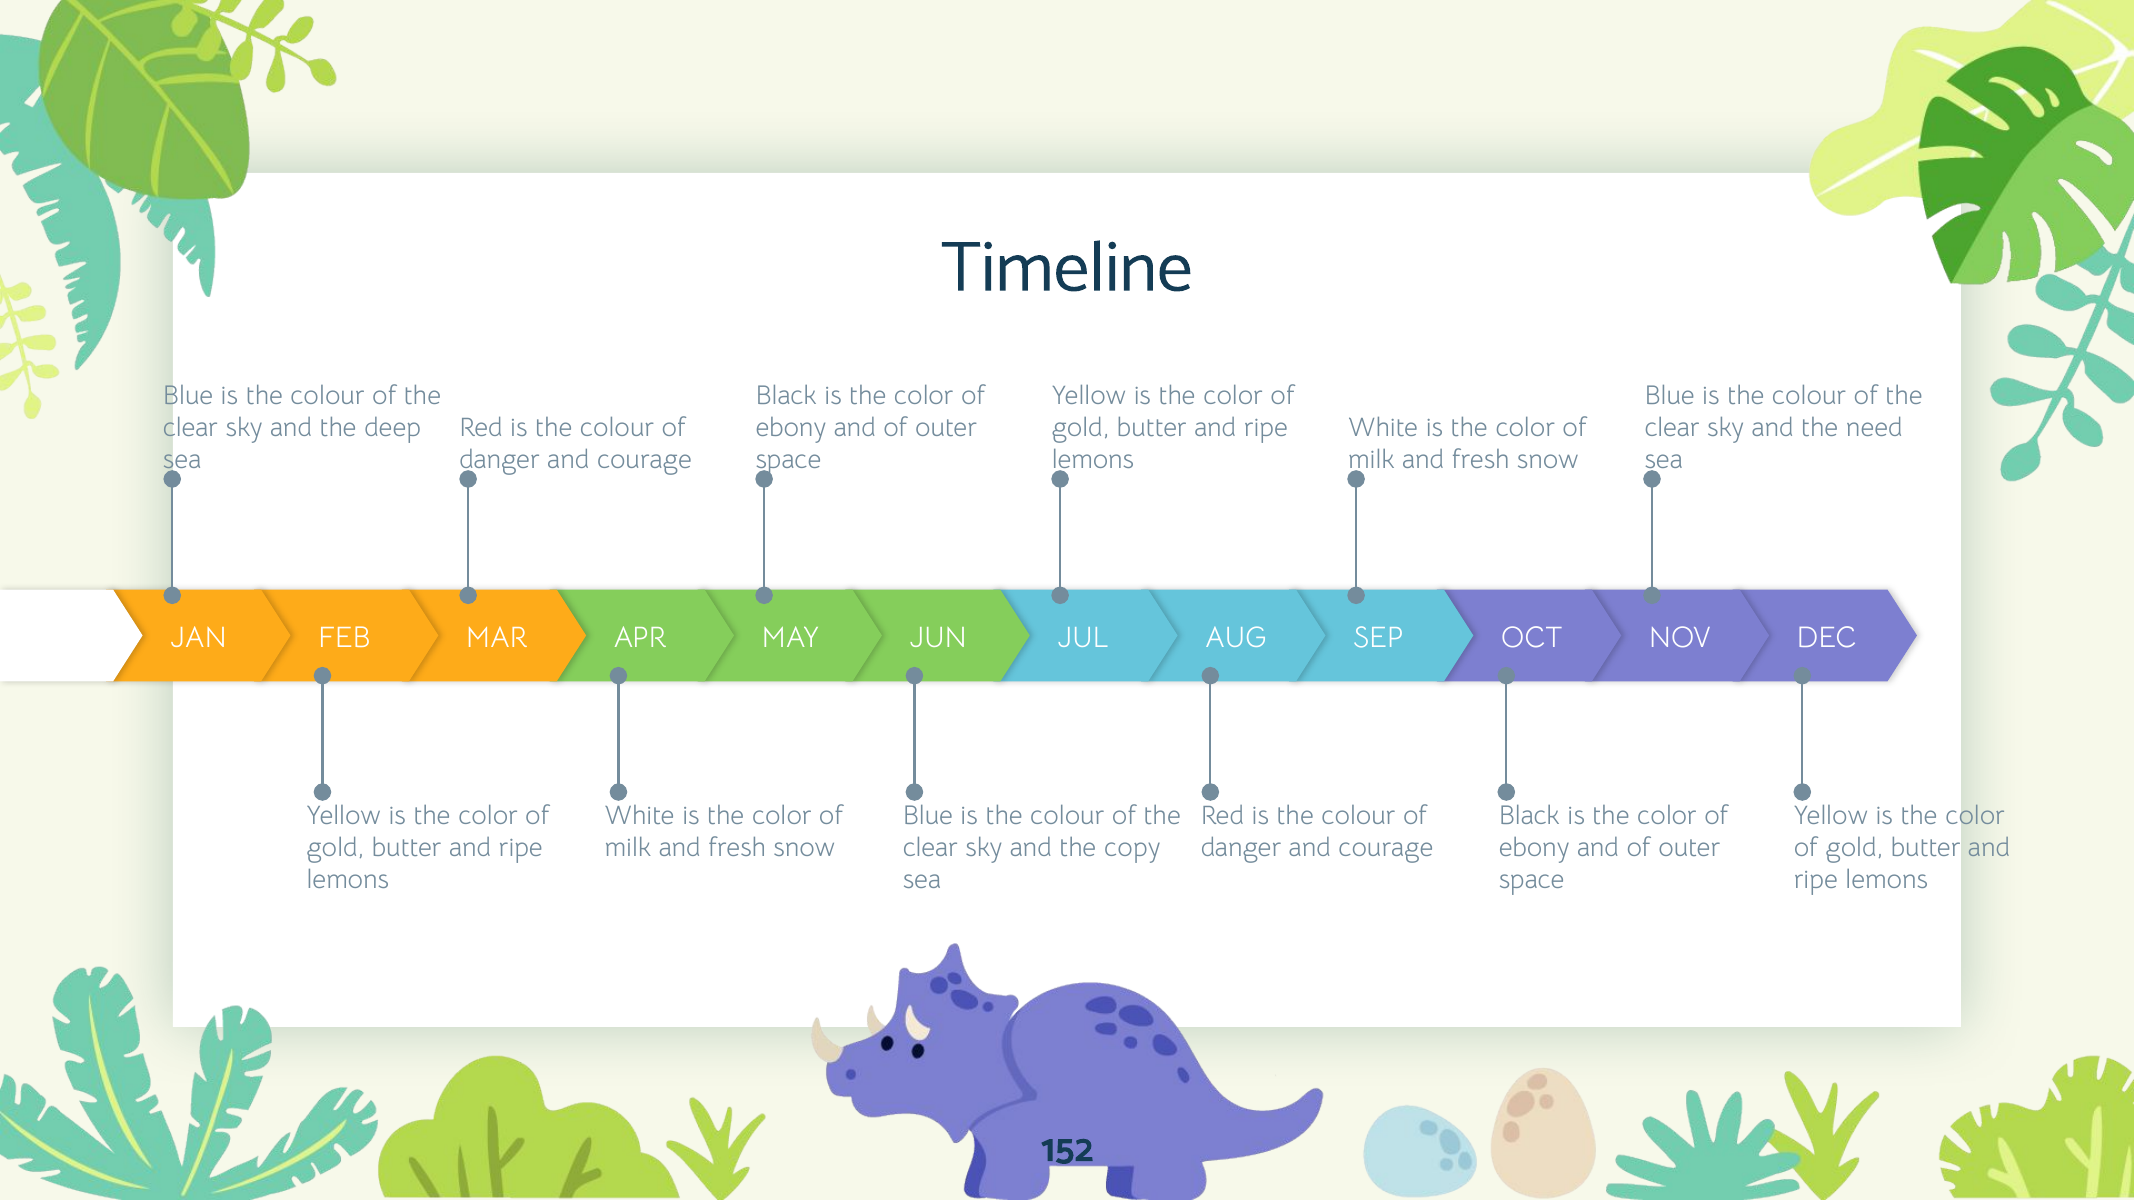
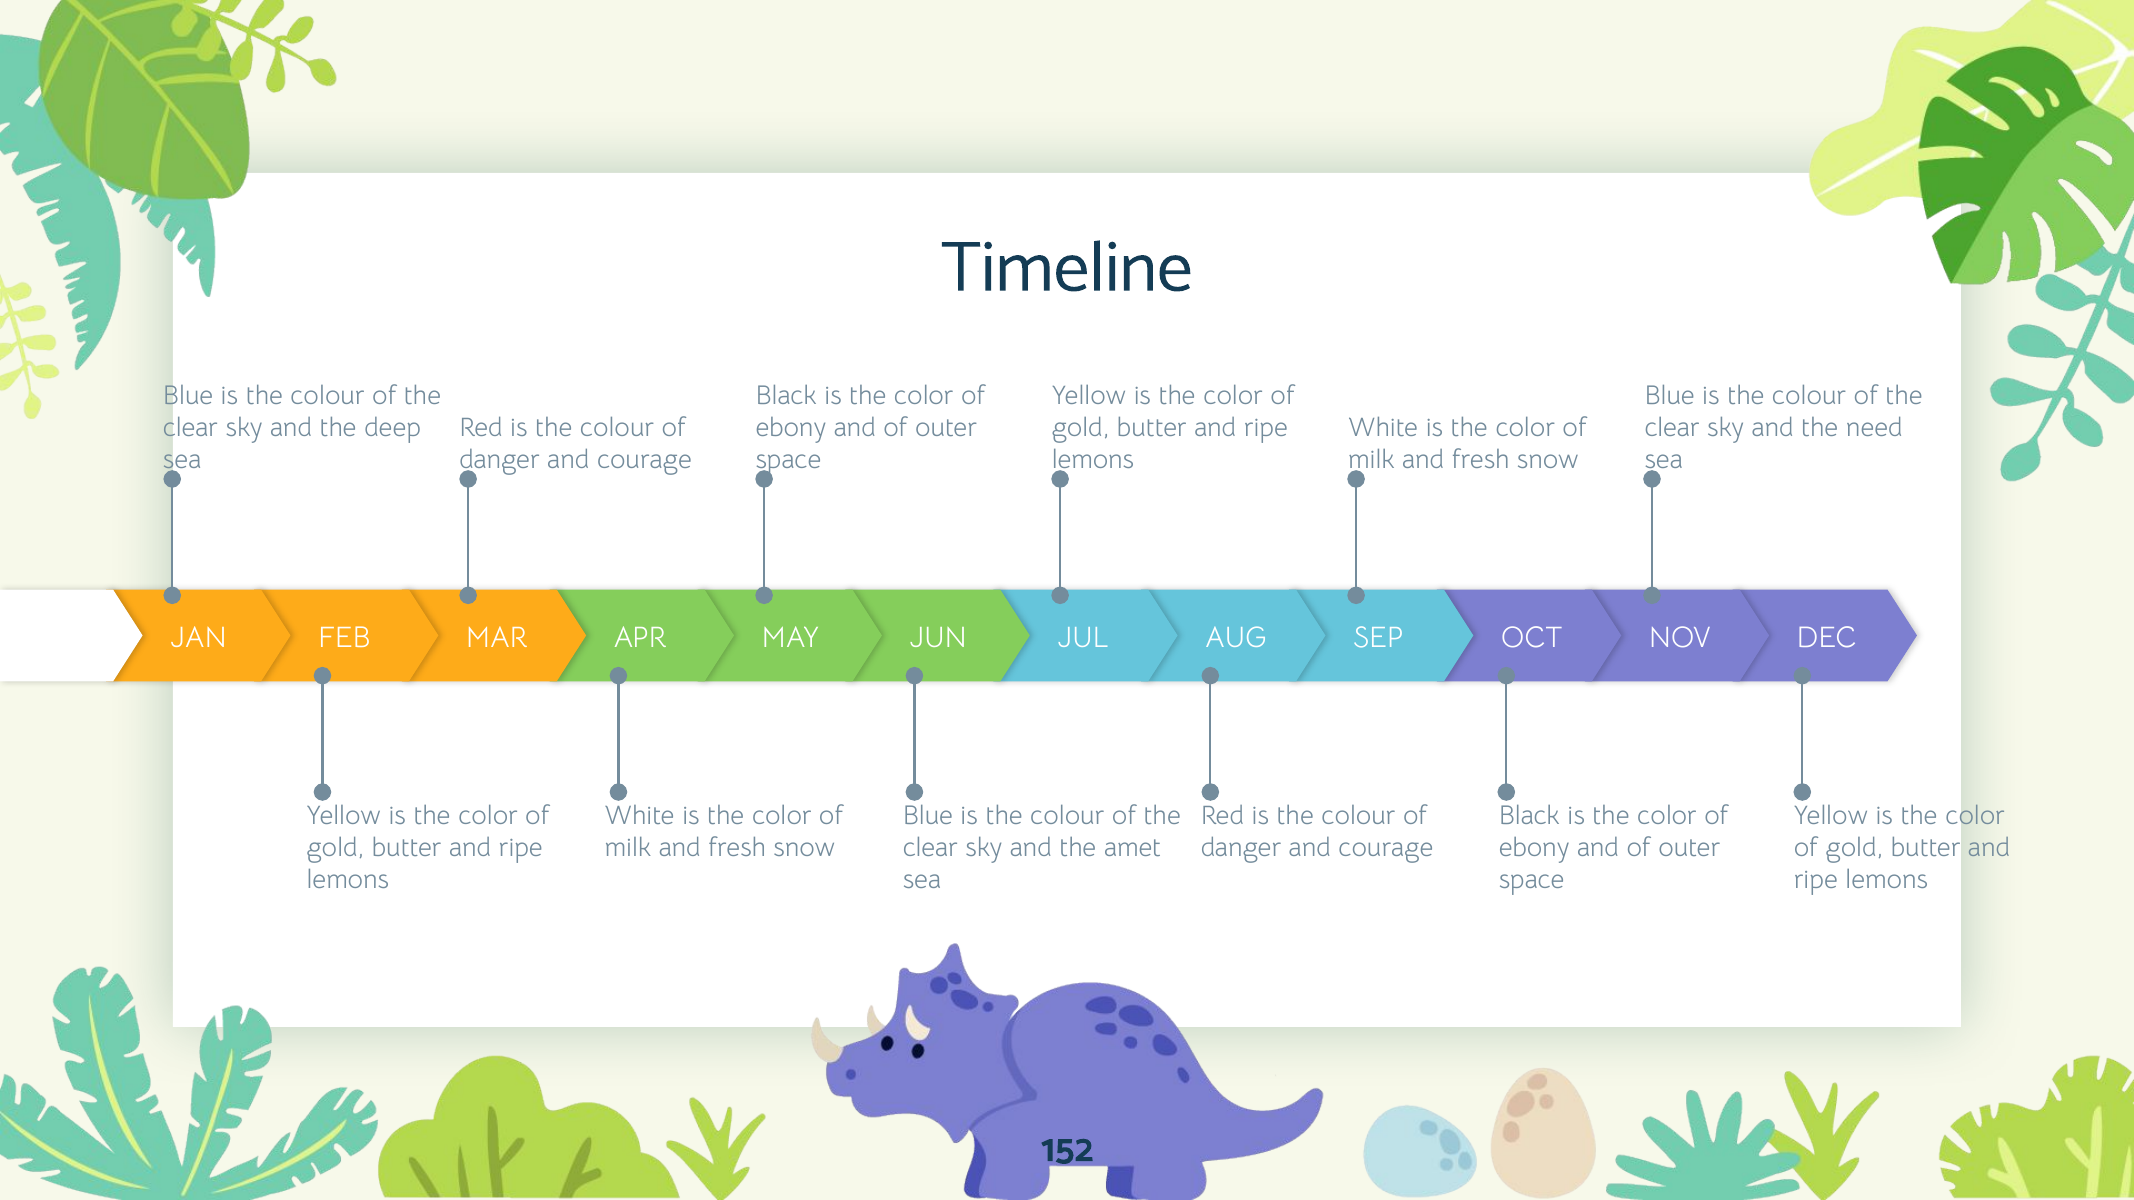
copy: copy -> amet (1133, 848)
